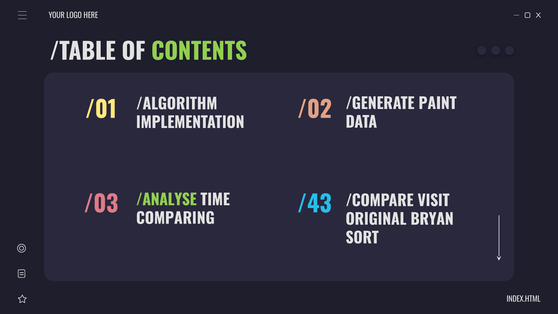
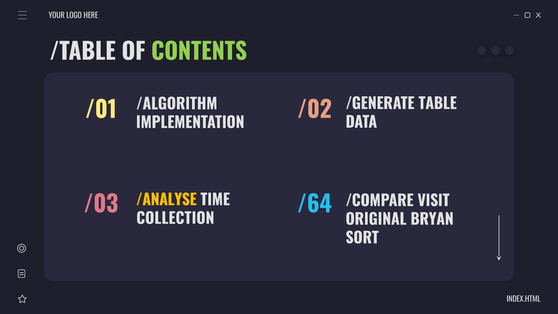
PAINT: PAINT -> TABLE (438, 104)
/ANALYSE colour: light green -> yellow (166, 200)
/43: /43 -> /64 (314, 205)
COMPARING: COMPARING -> COLLECTION (175, 219)
